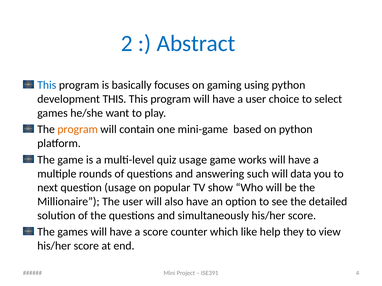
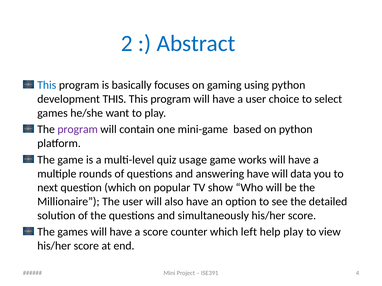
program colour: orange -> purple (78, 130)
answering such: such -> have (258, 174)
question usage: usage -> which (120, 188)
like: like -> left (249, 232)
help they: they -> play (293, 232)
